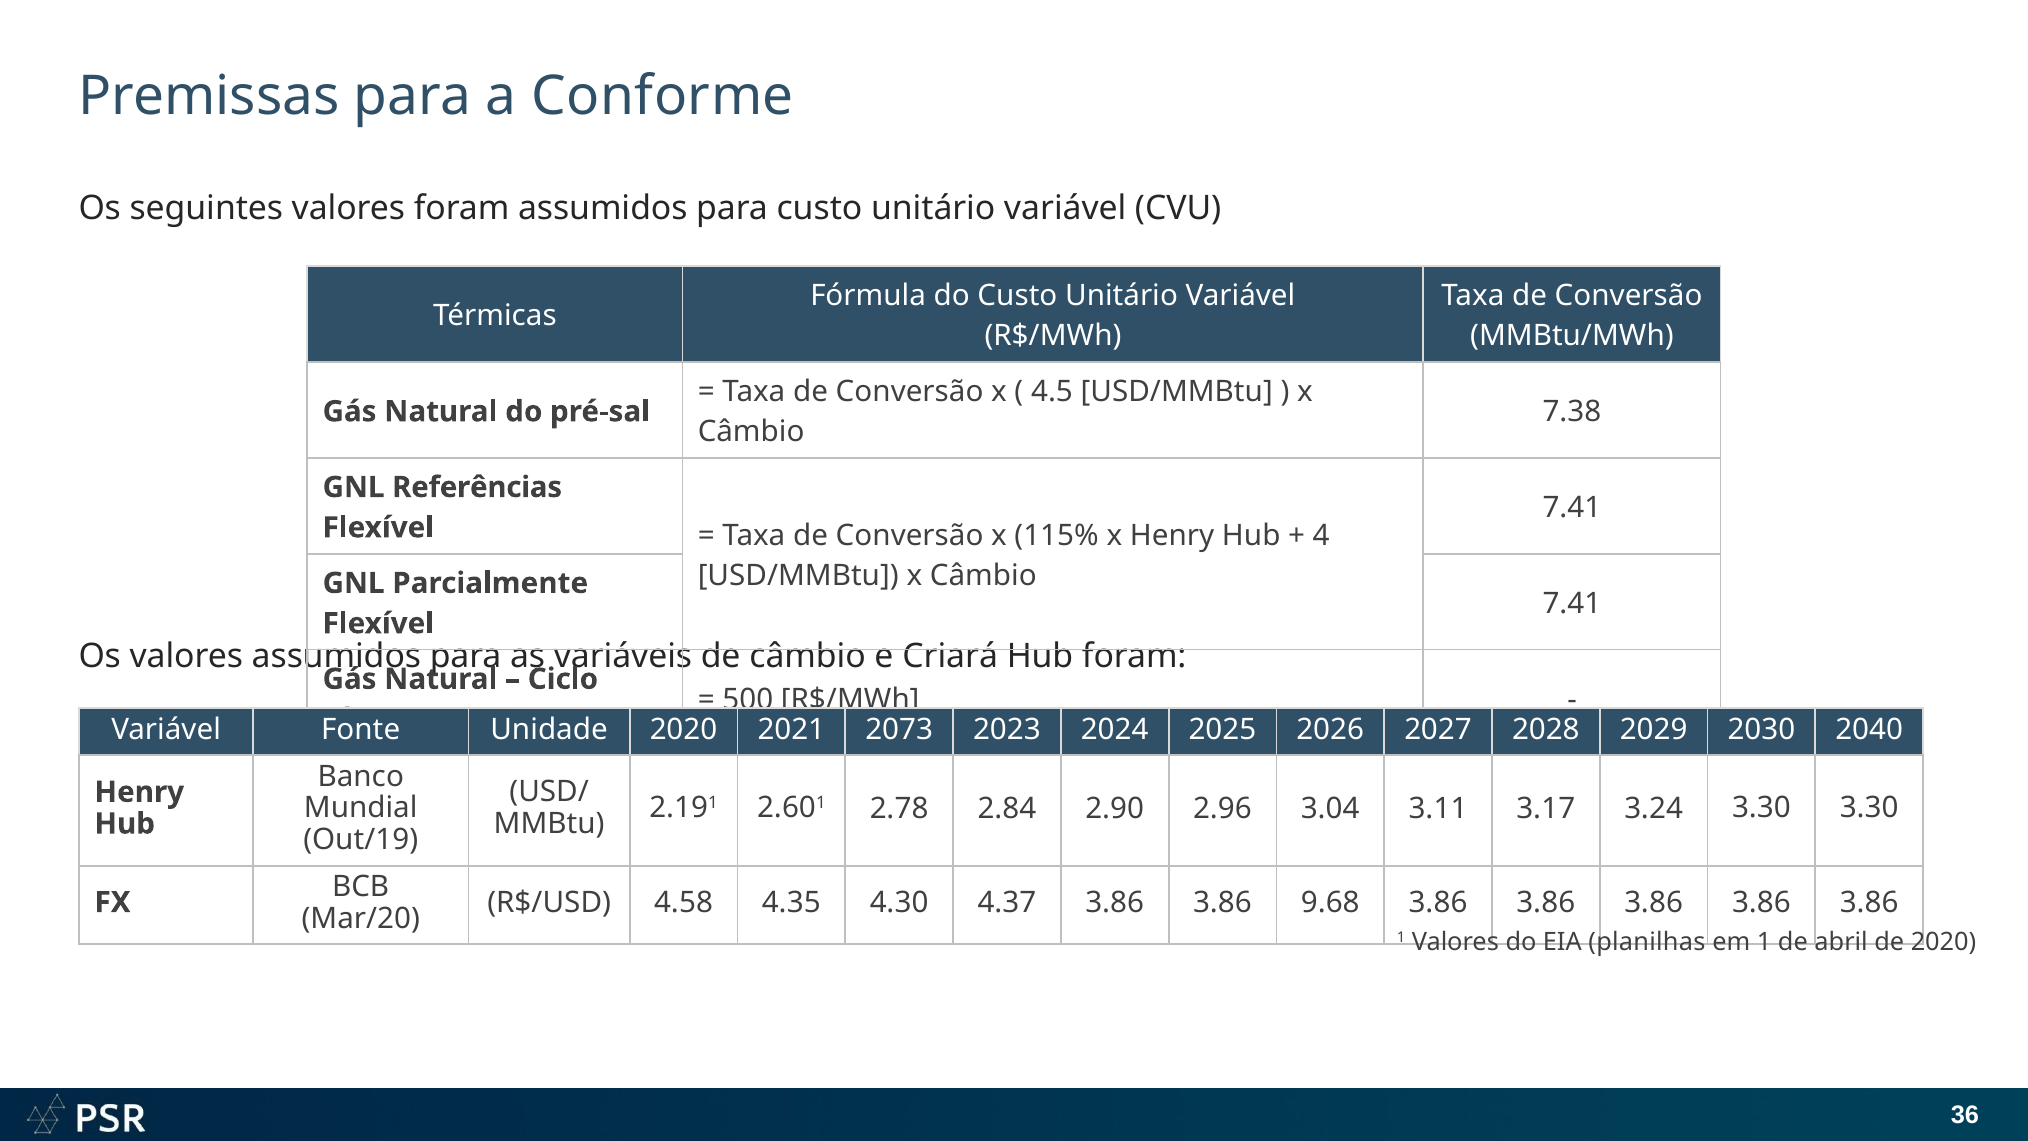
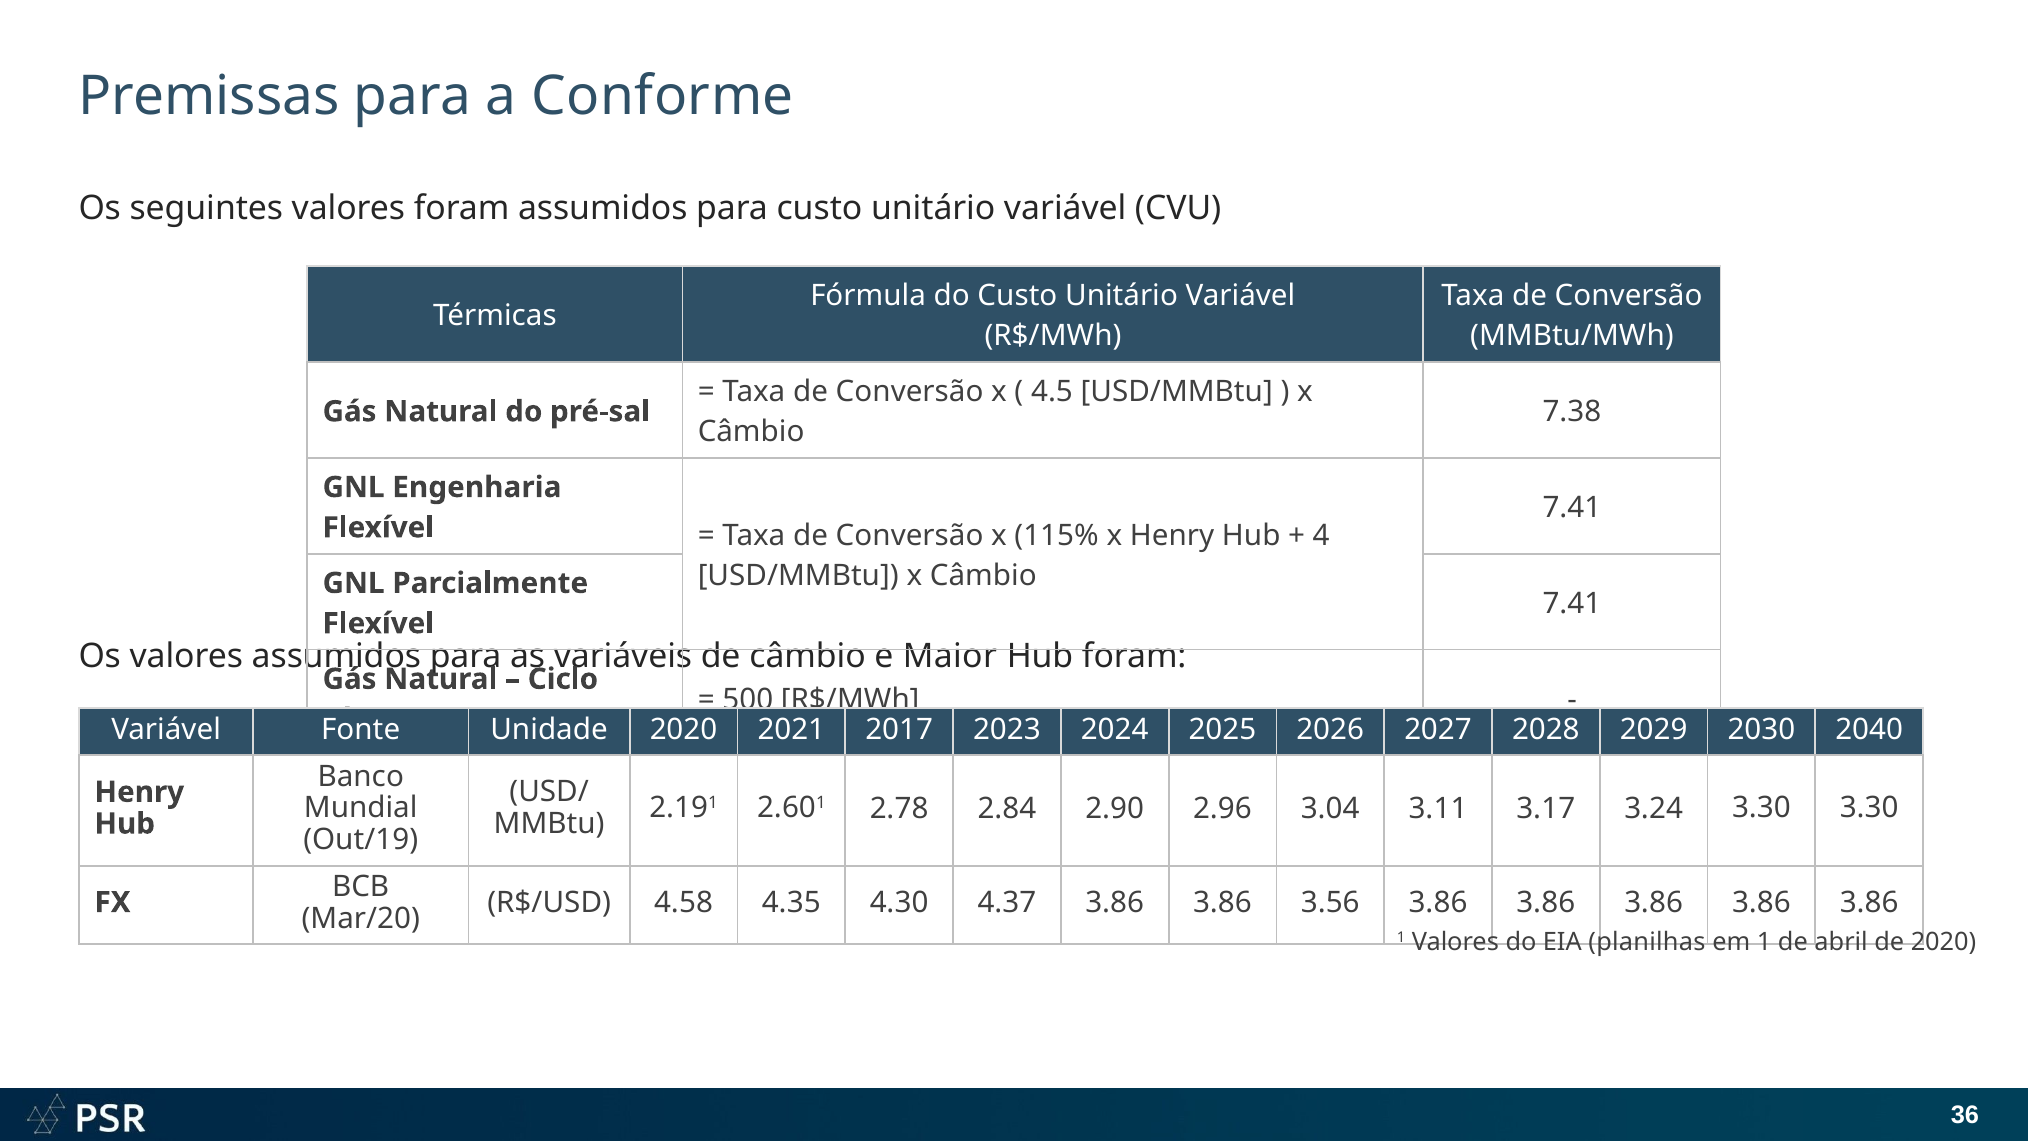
Referências: Referências -> Engenharia (477, 487)
Criará: Criará -> Maior (950, 656)
2073: 2073 -> 2017 (899, 729)
9.68: 9.68 -> 3.56 (1330, 903)
